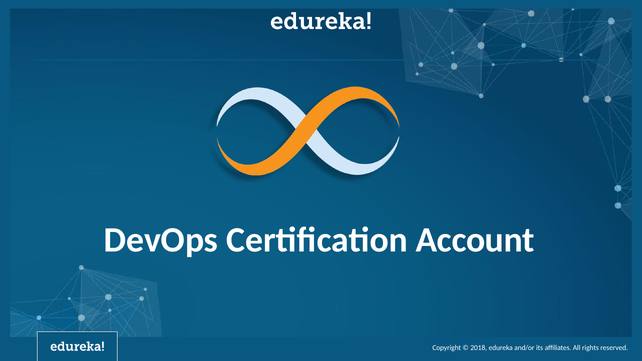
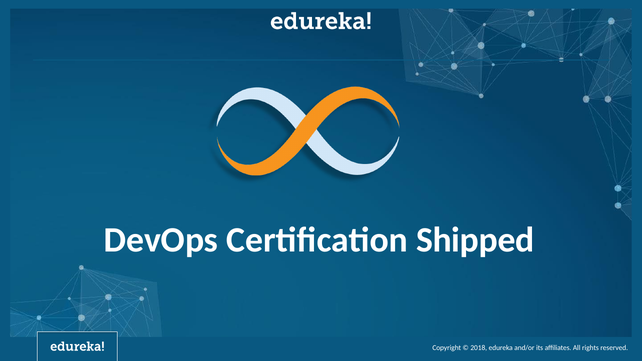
Account: Account -> Shipped (475, 240)
